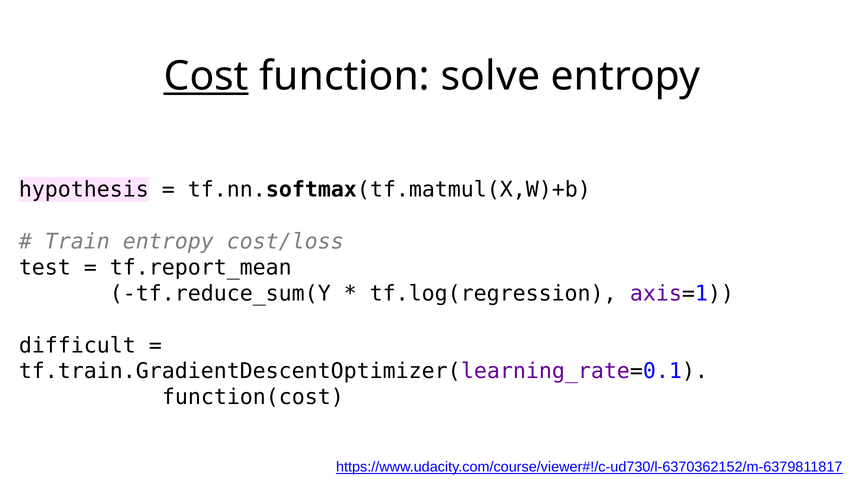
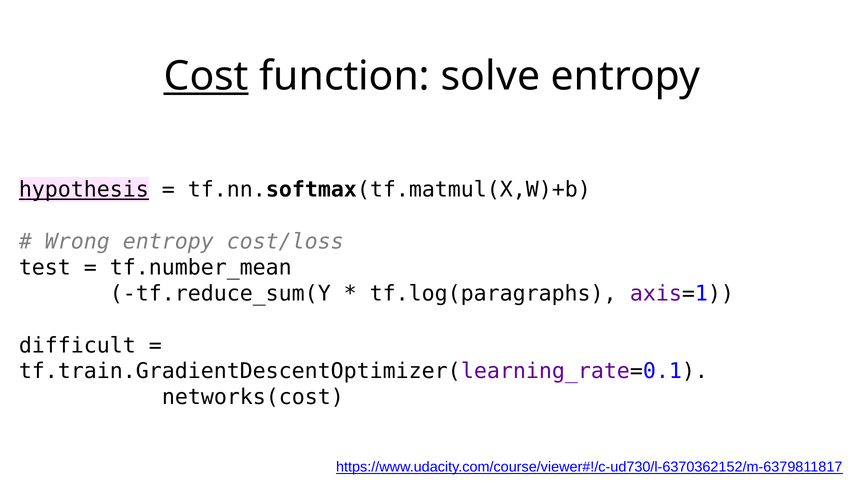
hypothesis underline: none -> present (84, 190)
Train: Train -> Wrong (77, 242)
tf.report_mean: tf.report_mean -> tf.number_mean (201, 268)
tf.log(regression: tf.log(regression -> tf.log(paragraphs (493, 294)
function(cost: function(cost -> networks(cost (253, 397)
